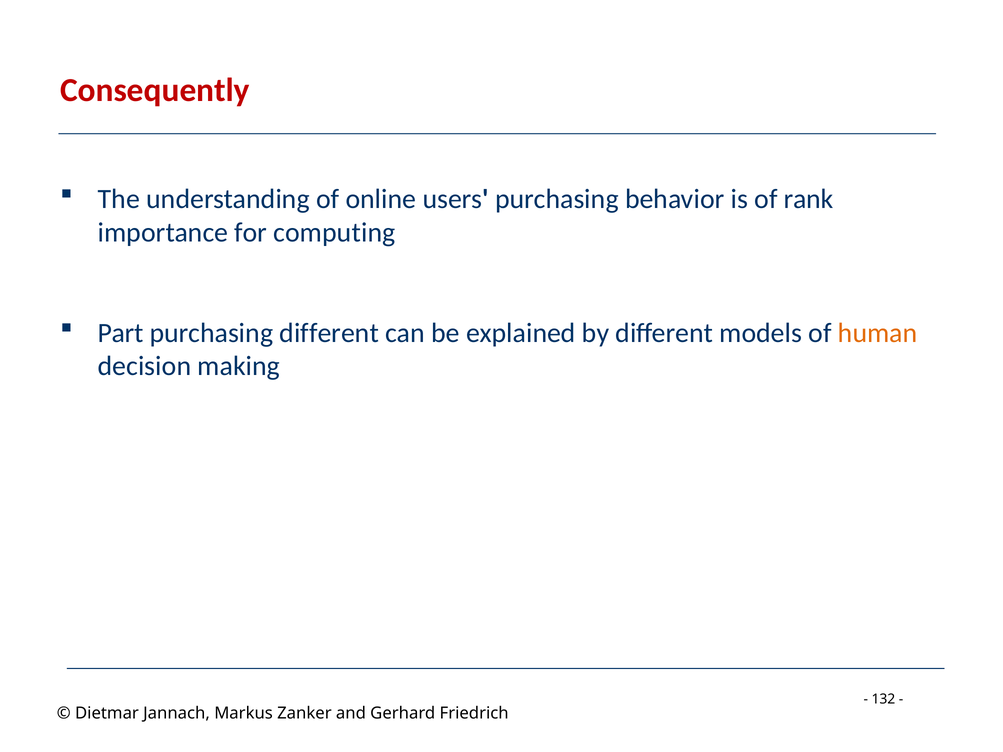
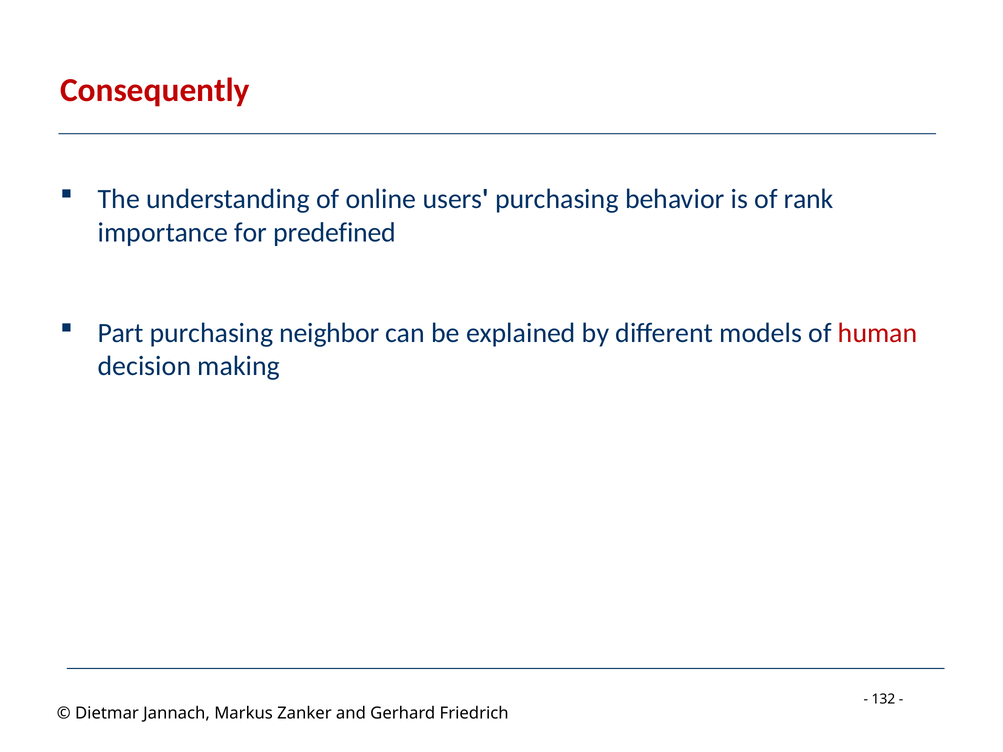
computing: computing -> predefined (335, 233)
purchasing different: different -> neighbor (329, 333)
human colour: orange -> red (878, 333)
